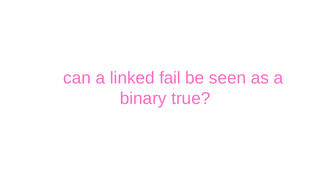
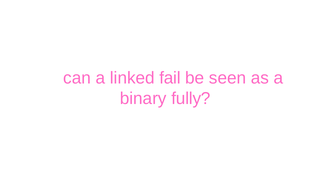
true: true -> fully (191, 98)
